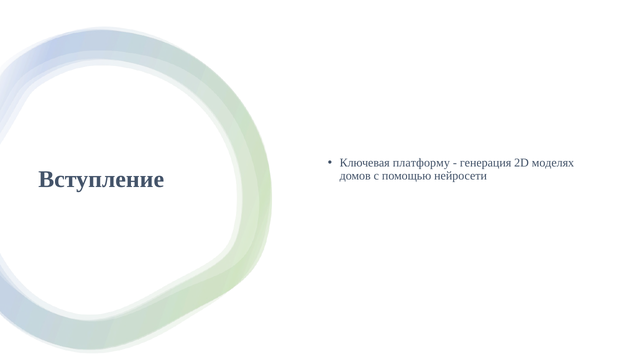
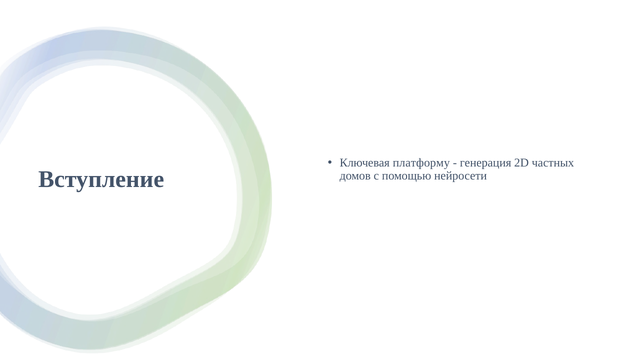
моделях: моделях -> частных (553, 163)
